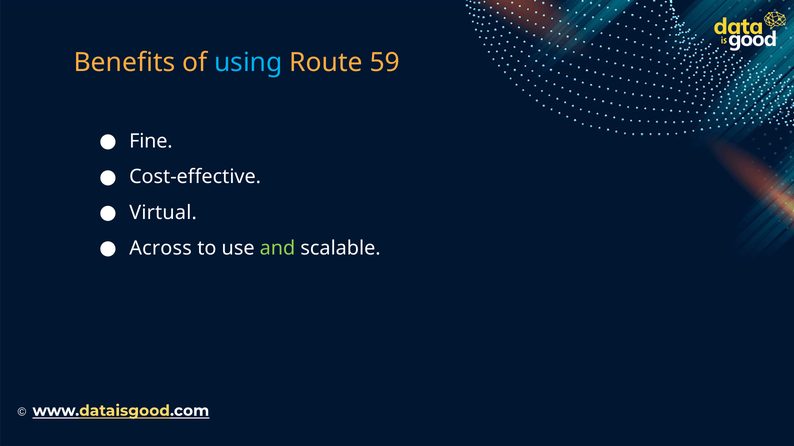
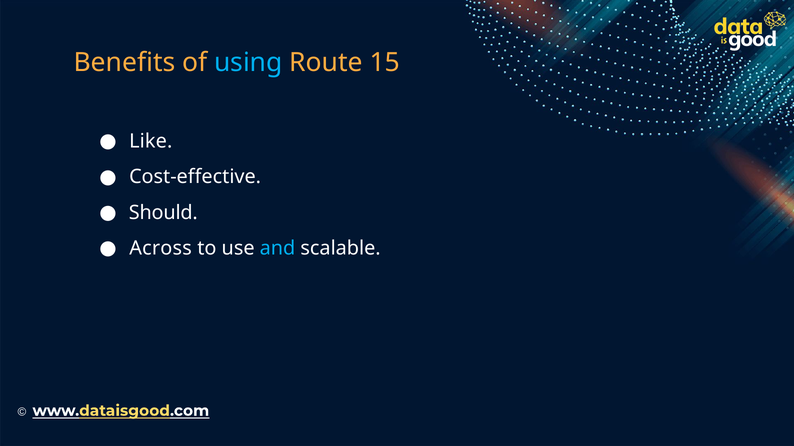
59: 59 -> 15 (385, 63)
Fine: Fine -> Like (151, 141)
Virtual: Virtual -> Should (163, 213)
and colour: light green -> light blue (277, 249)
